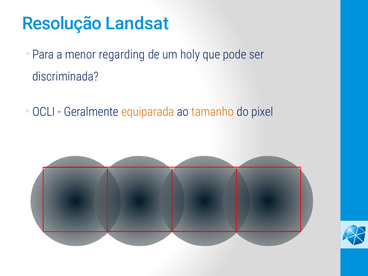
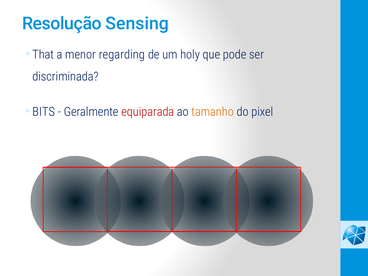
Landsat: Landsat -> Sensing (137, 24)
Para: Para -> That (43, 55)
OCLI: OCLI -> BITS (44, 112)
equiparada colour: orange -> red (148, 112)
